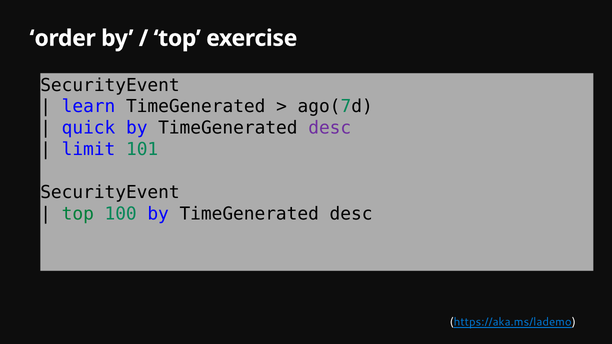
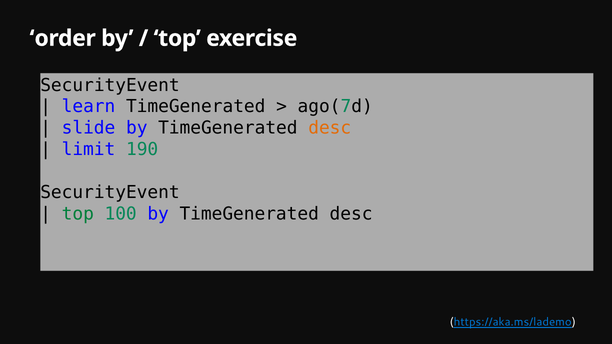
quick: quick -> slide (89, 128)
desc colour: purple -> orange (330, 128)
101: 101 -> 190 (142, 149)
